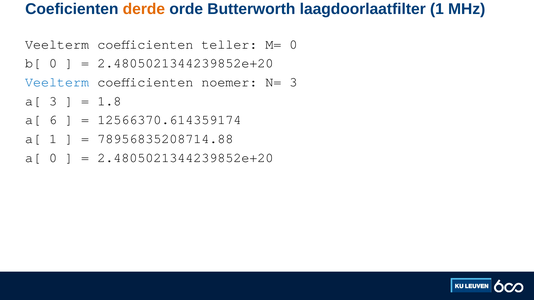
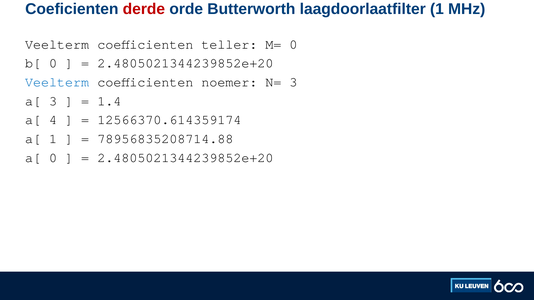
derde colour: orange -> red (144, 9)
1.8: 1.8 -> 1.4 (109, 101)
6: 6 -> 4 (53, 120)
